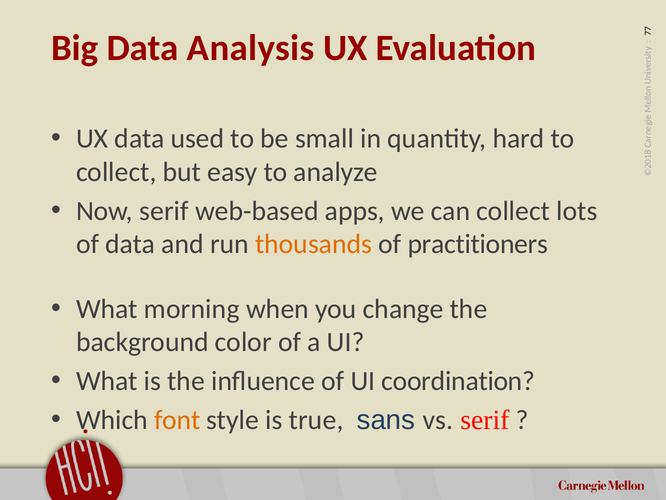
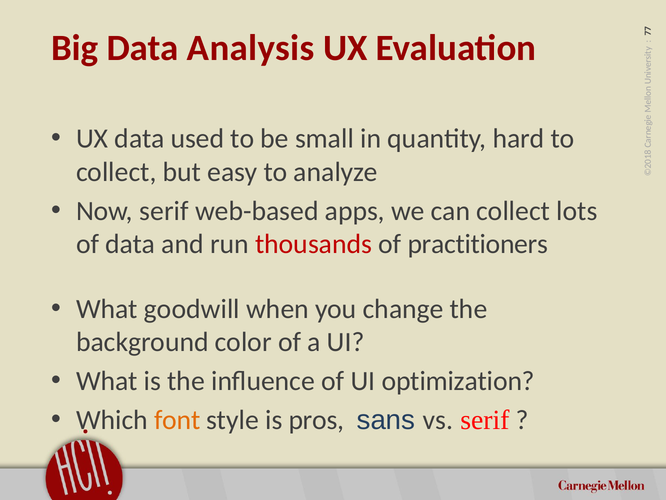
thousands colour: orange -> red (314, 244)
morning: morning -> goodwill (192, 309)
coordination: coordination -> optimization (458, 381)
true: true -> pros (316, 420)
